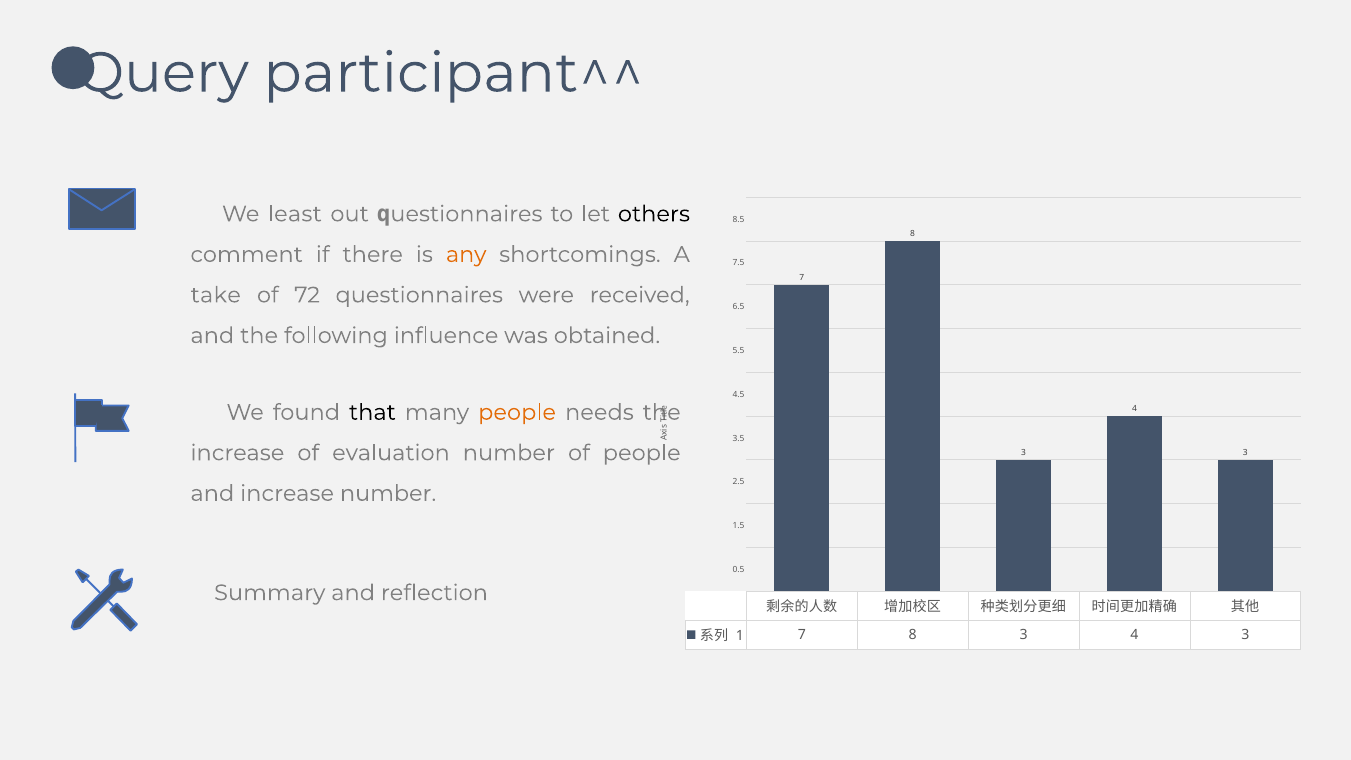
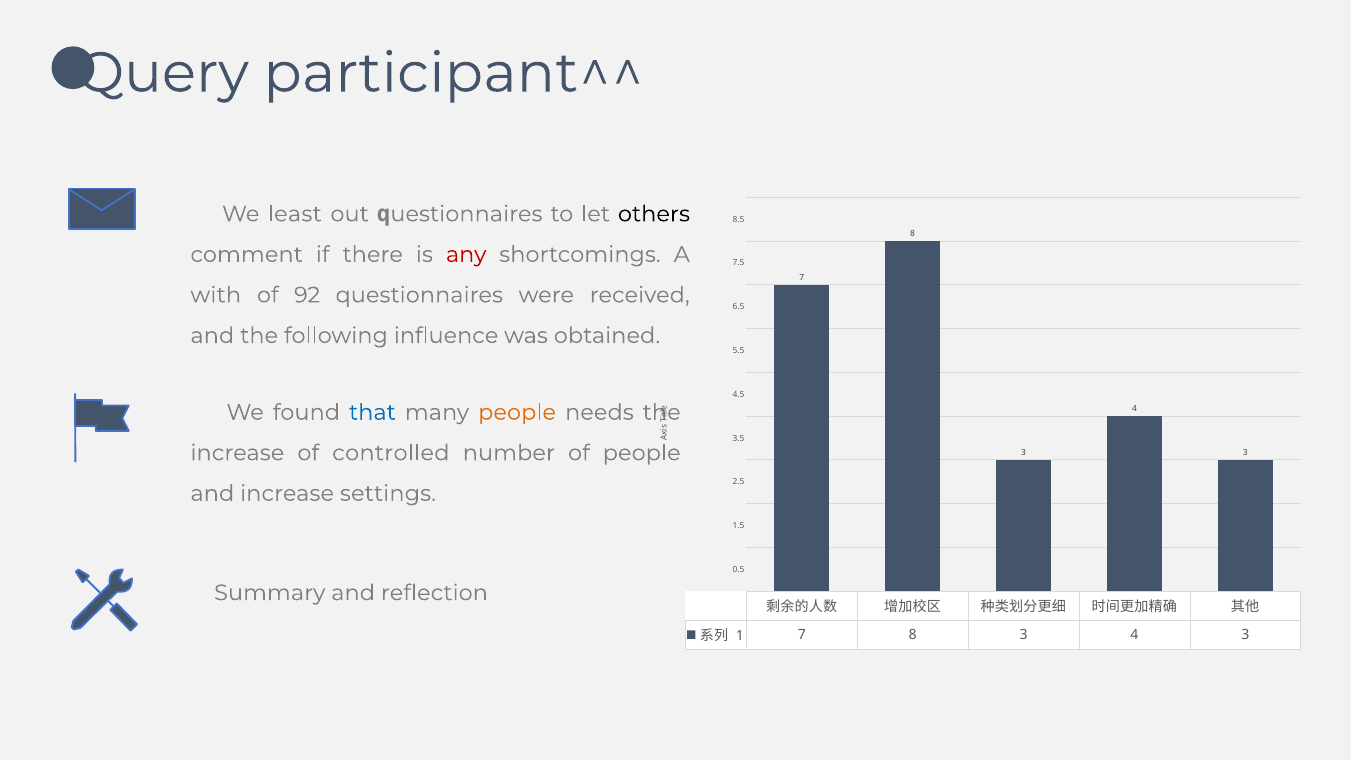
any colour: orange -> red (466, 255)
take: take -> with (216, 295)
72: 72 -> 92 (307, 295)
that colour: black -> blue (372, 412)
evaluation: evaluation -> controlled (391, 453)
increase number: number -> settings (388, 494)
